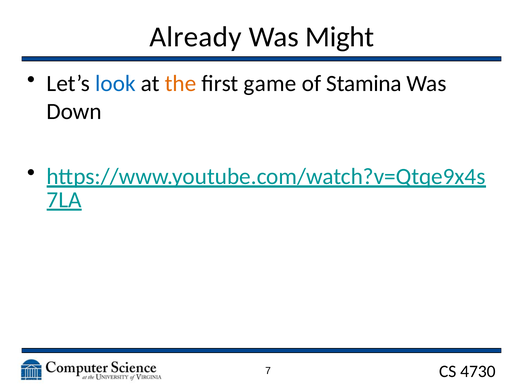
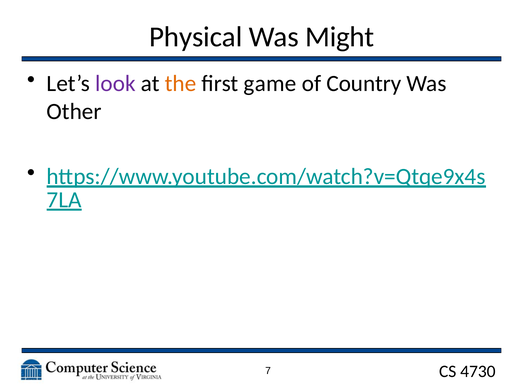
Already: Already -> Physical (196, 37)
look colour: blue -> purple (115, 84)
Stamina: Stamina -> Country (364, 84)
Down: Down -> Other (74, 111)
